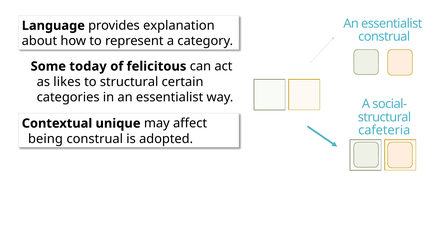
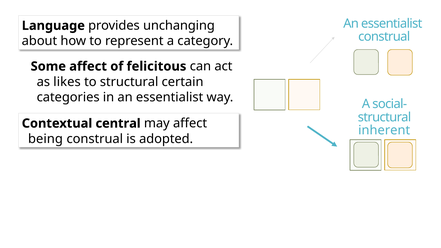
explanation: explanation -> unchanging (179, 26)
Some today: today -> affect (88, 66)
unique: unique -> central (118, 123)
cafeteria: cafeteria -> inherent (384, 130)
